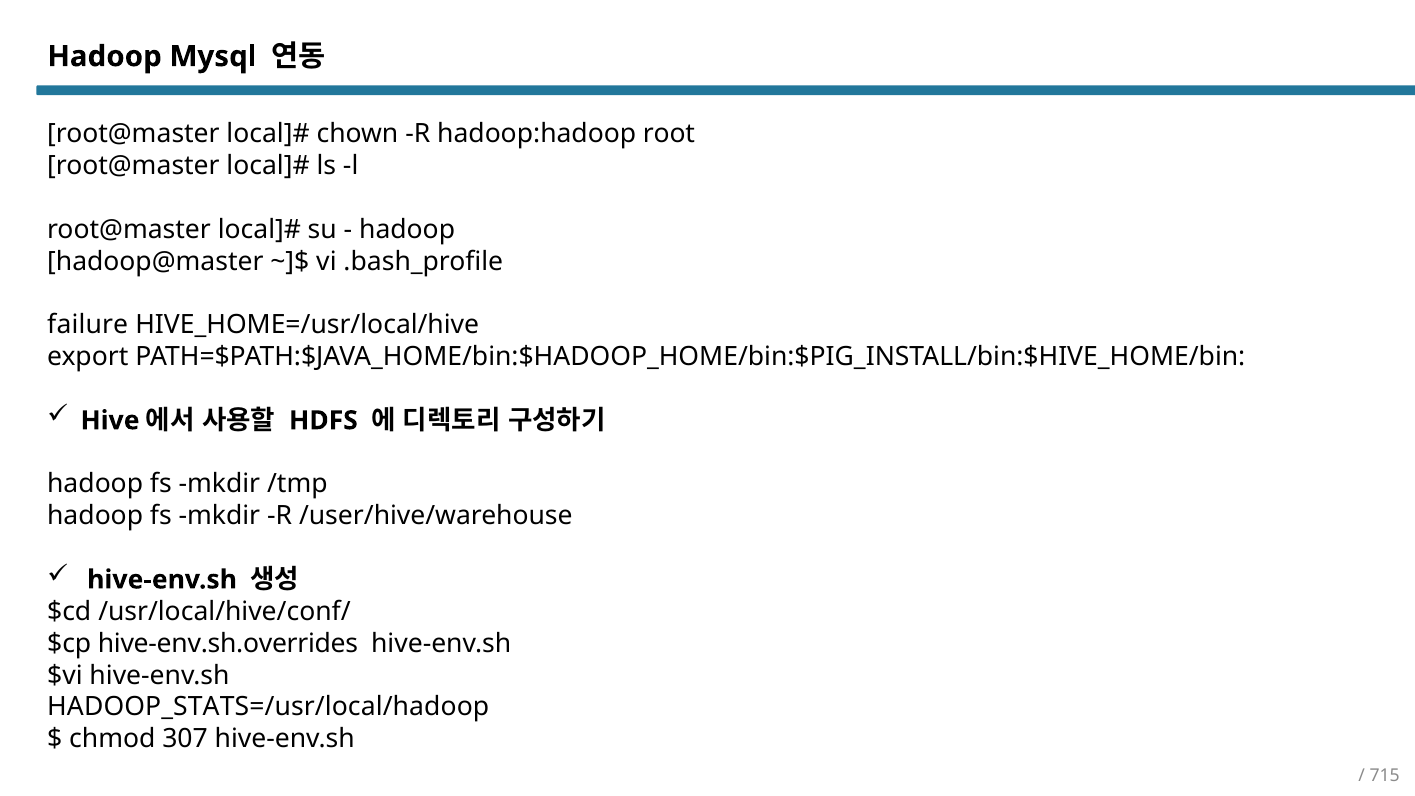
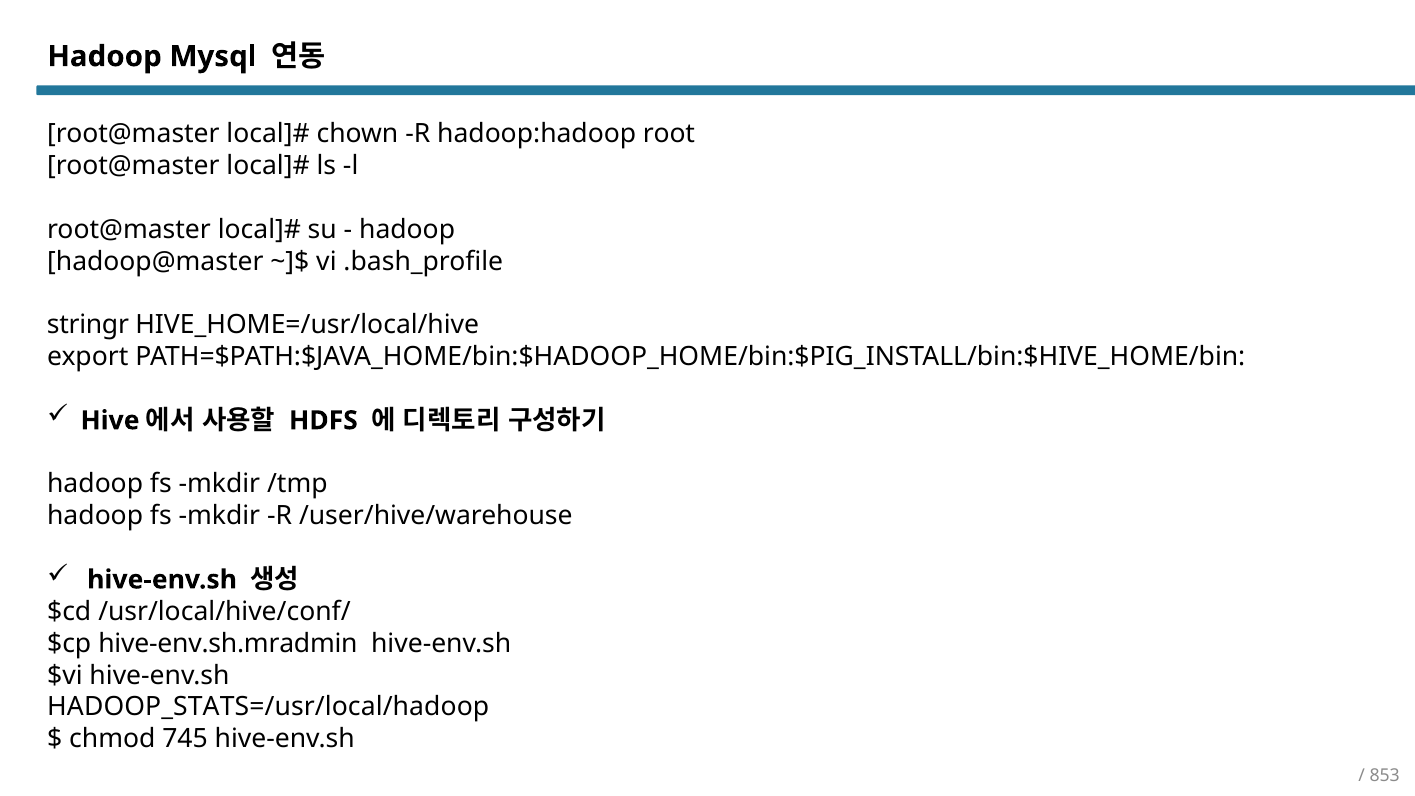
failure: failure -> stringr (88, 325)
hive-env.sh.overrides: hive-env.sh.overrides -> hive-env.sh.mradmin (228, 643)
307: 307 -> 745 (185, 739)
715: 715 -> 853 (1385, 775)
